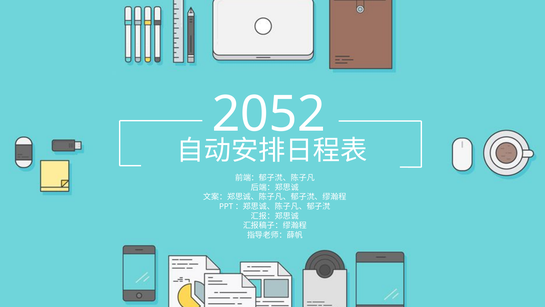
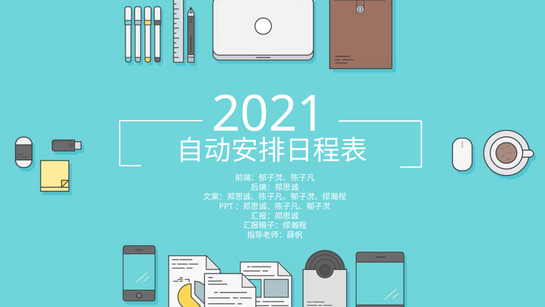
2052: 2052 -> 2021 (269, 114)
